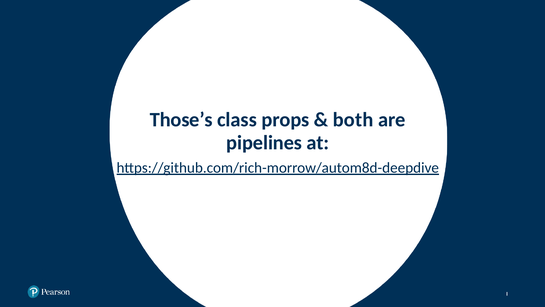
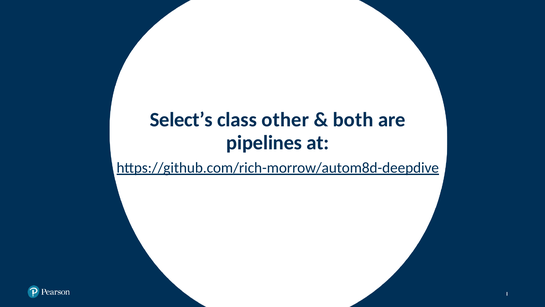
Those’s: Those’s -> Select’s (181, 120)
props: props -> other (285, 120)
